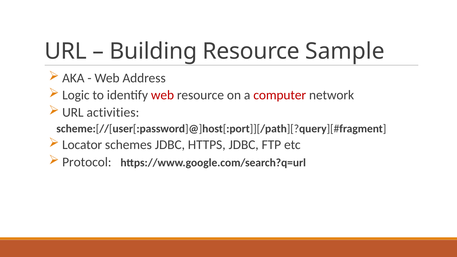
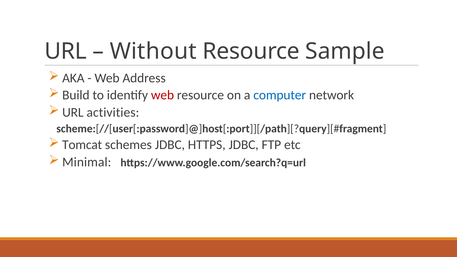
Building: Building -> Without (153, 51)
Logic: Logic -> Build (76, 95)
computer colour: red -> blue (280, 95)
Locator: Locator -> Tomcat (82, 145)
Protocol: Protocol -> Minimal (87, 162)
